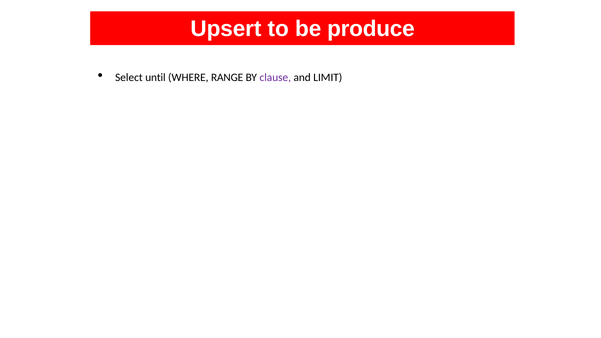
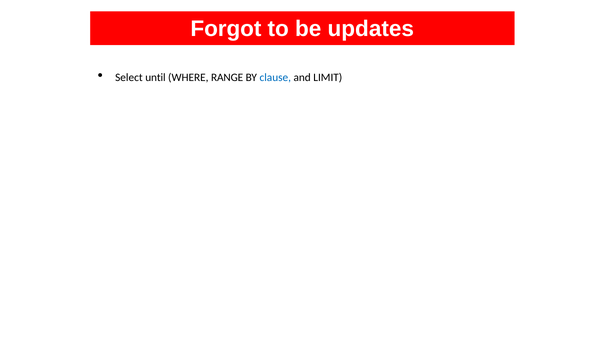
Upsert: Upsert -> Forgot (226, 29)
produce: produce -> updates (371, 29)
clause colour: purple -> blue (275, 77)
